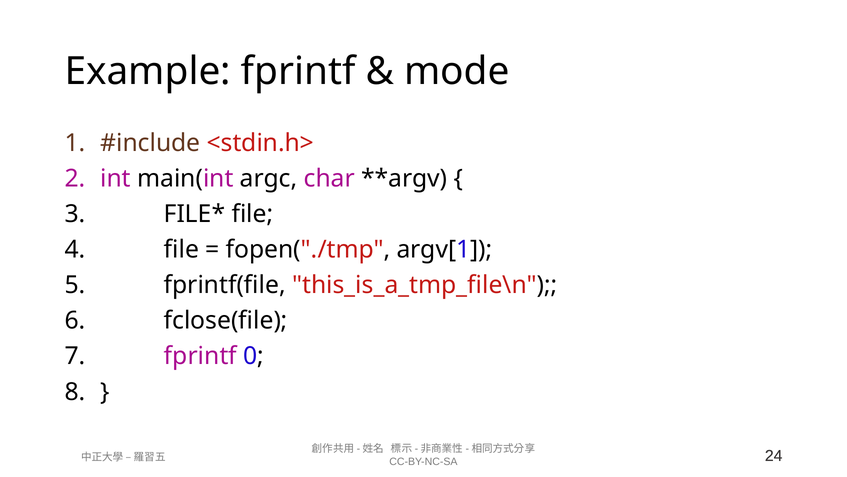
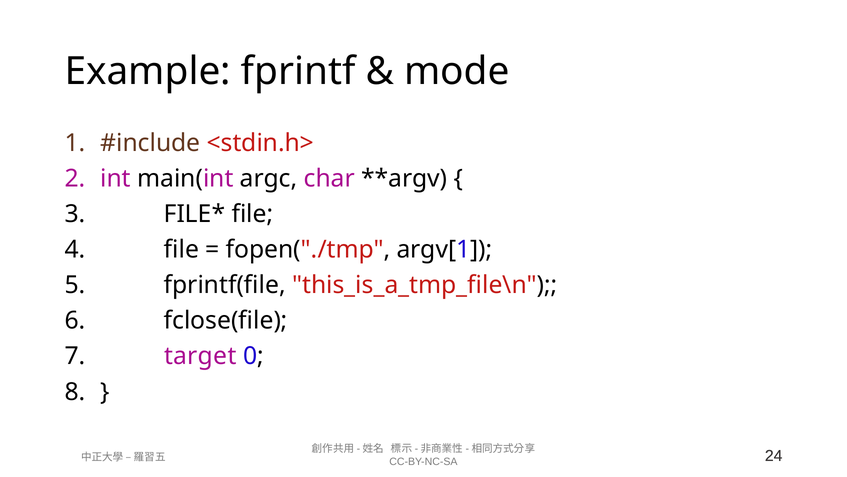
fprintf: fprintf -> target (200, 356)
